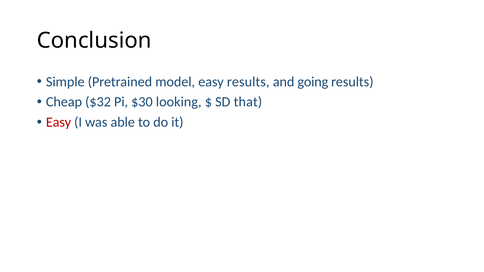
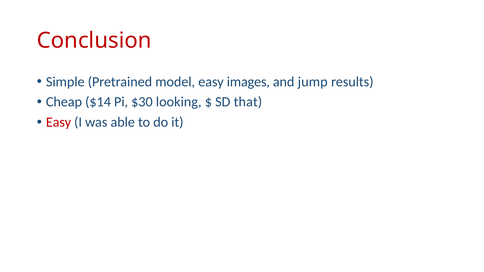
Conclusion colour: black -> red (94, 41)
easy results: results -> images (248, 82)
going: going -> jump (313, 82)
$32: $32 -> $14 (98, 102)
